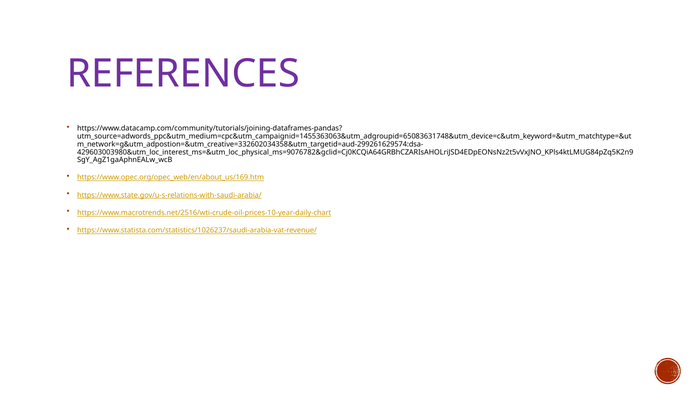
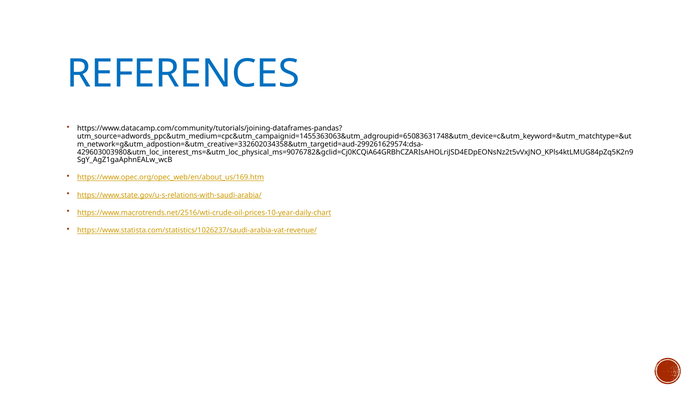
REFERENCES colour: purple -> blue (183, 74)
